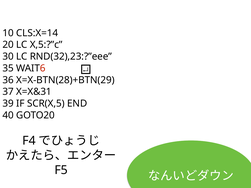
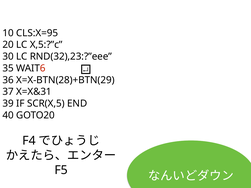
CLS:X=14: CLS:X=14 -> CLS:X=95 (37, 33)
